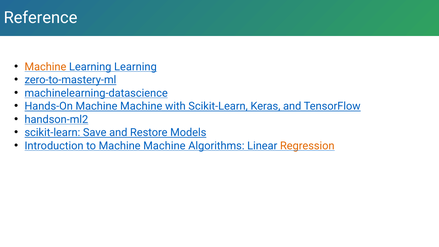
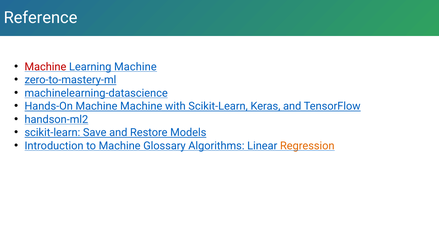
Machine colour: orange -> red (45, 67)
Learning Learning: Learning -> Machine (135, 67)
to Machine Machine: Machine -> Glossary (164, 146)
